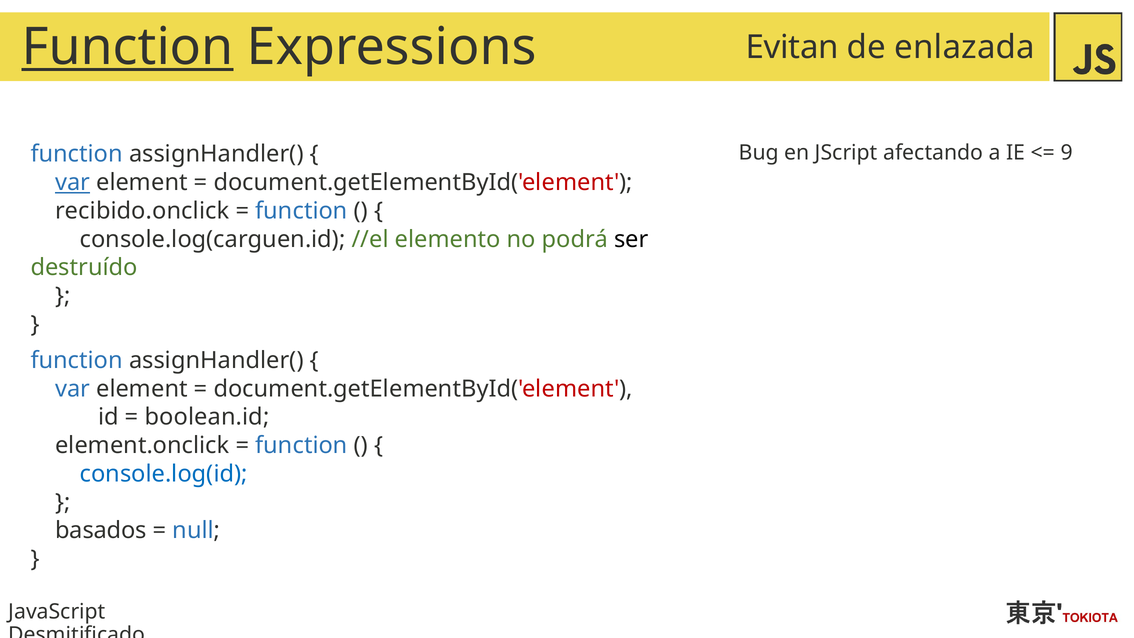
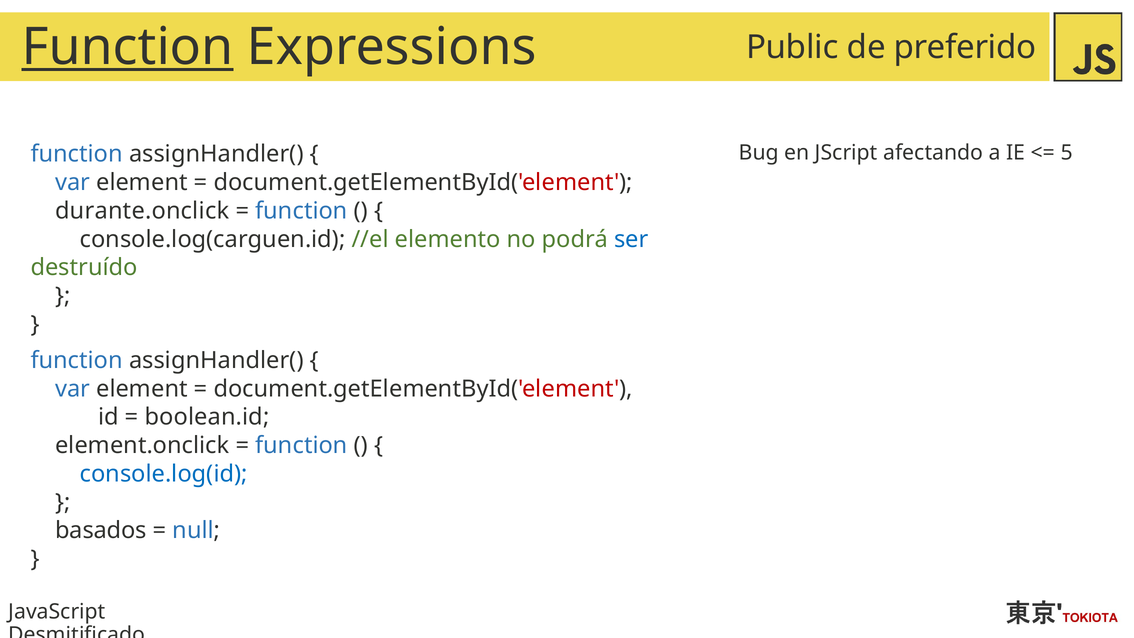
Evitan: Evitan -> Public (792, 47)
enlazada: enlazada -> preferido (965, 47)
9: 9 -> 5 (1067, 152)
var underline: present -> none (73, 182)
recibido.onclick: recibido.onclick -> durante.onclick (142, 211)
ser colour: black -> blue (631, 239)
